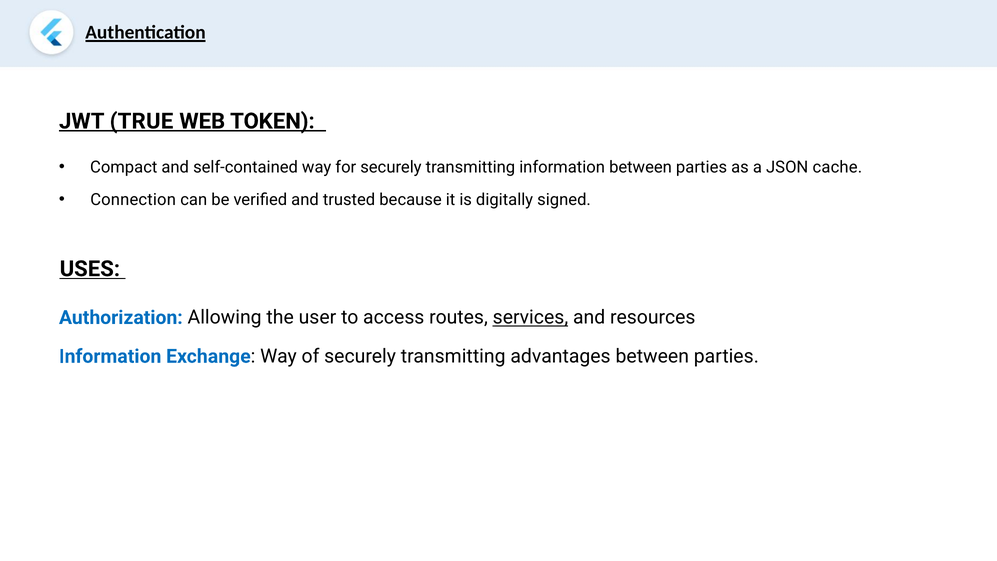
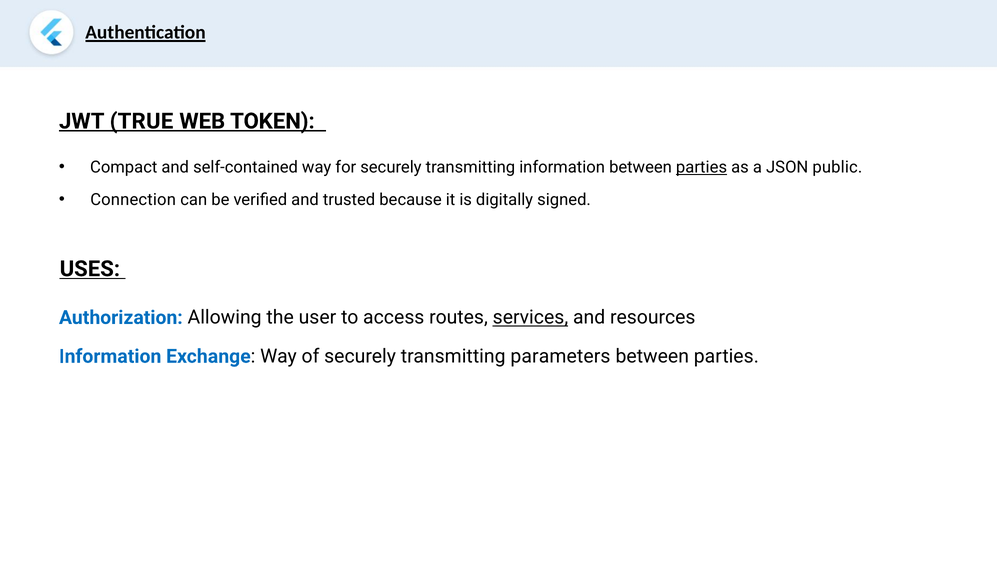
parties underline: none -> present (702, 167)
cache: cache -> public (837, 167)
advantages: advantages -> parameters (560, 356)
